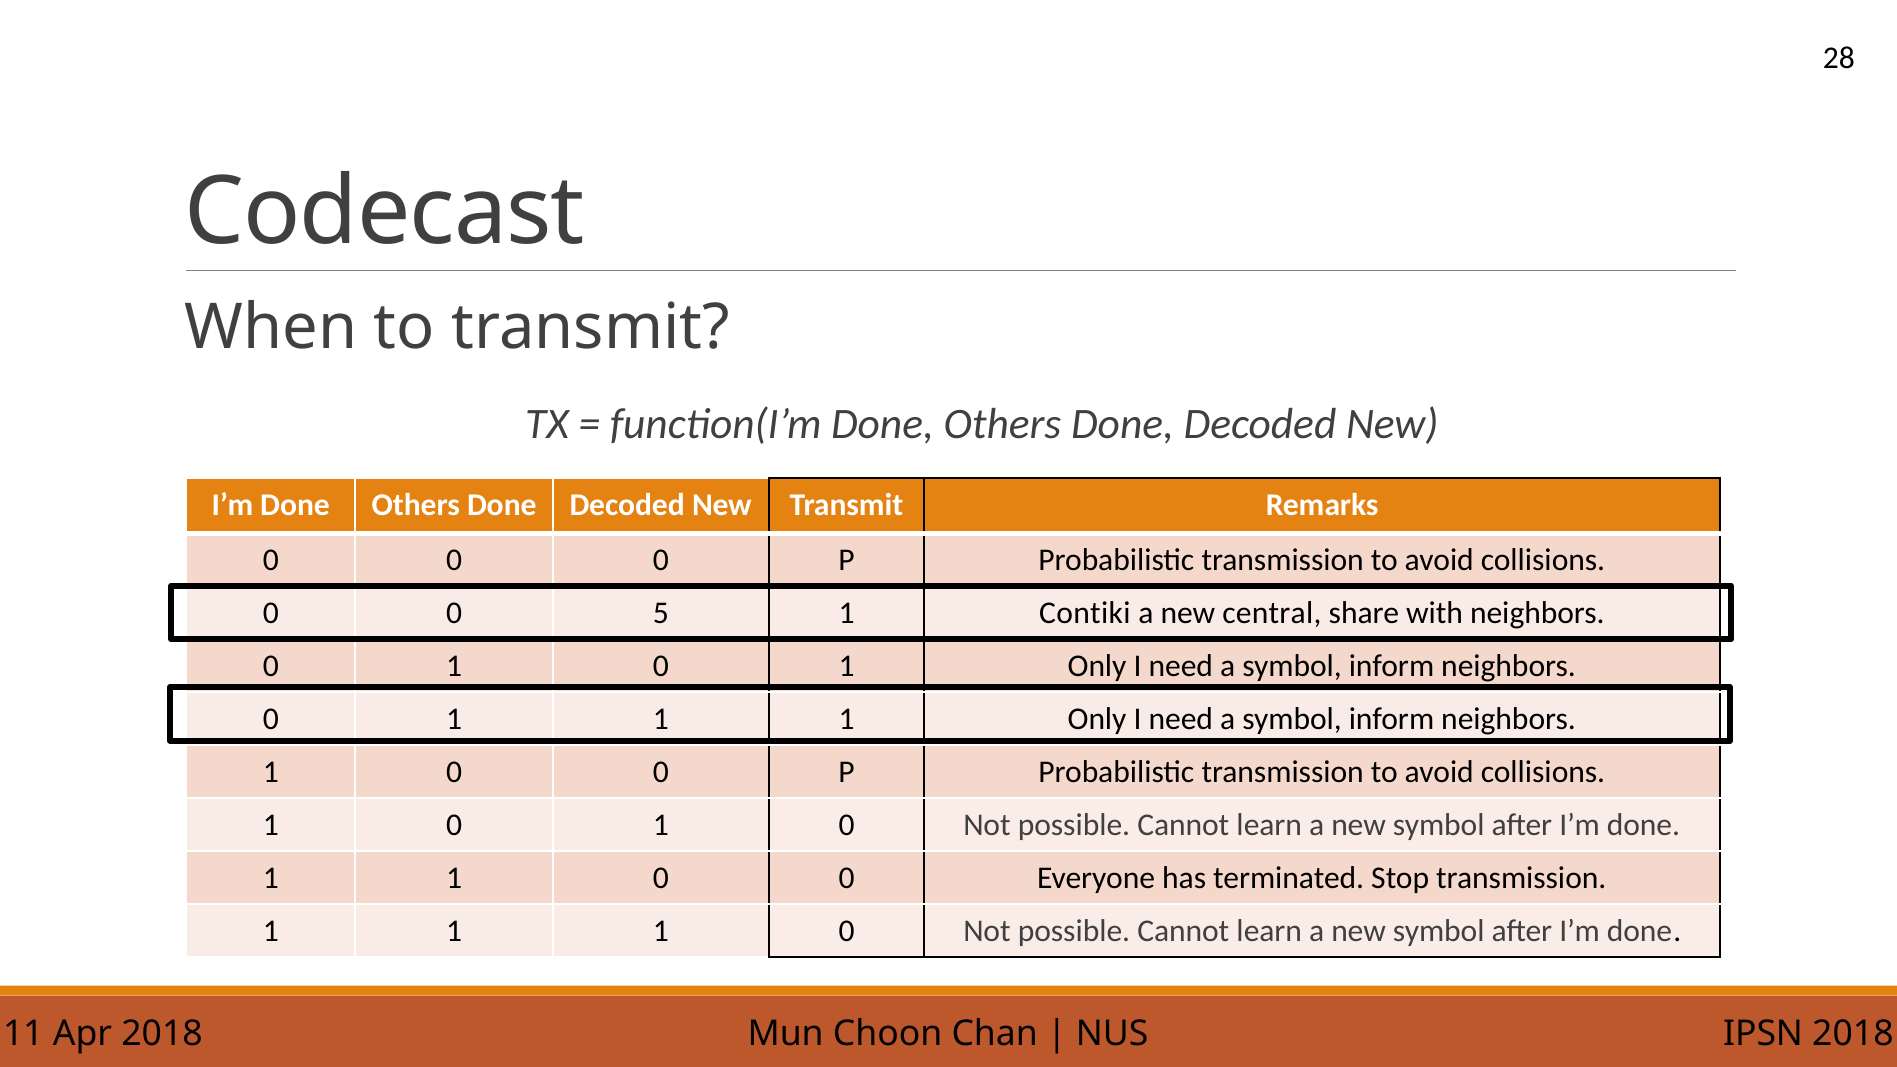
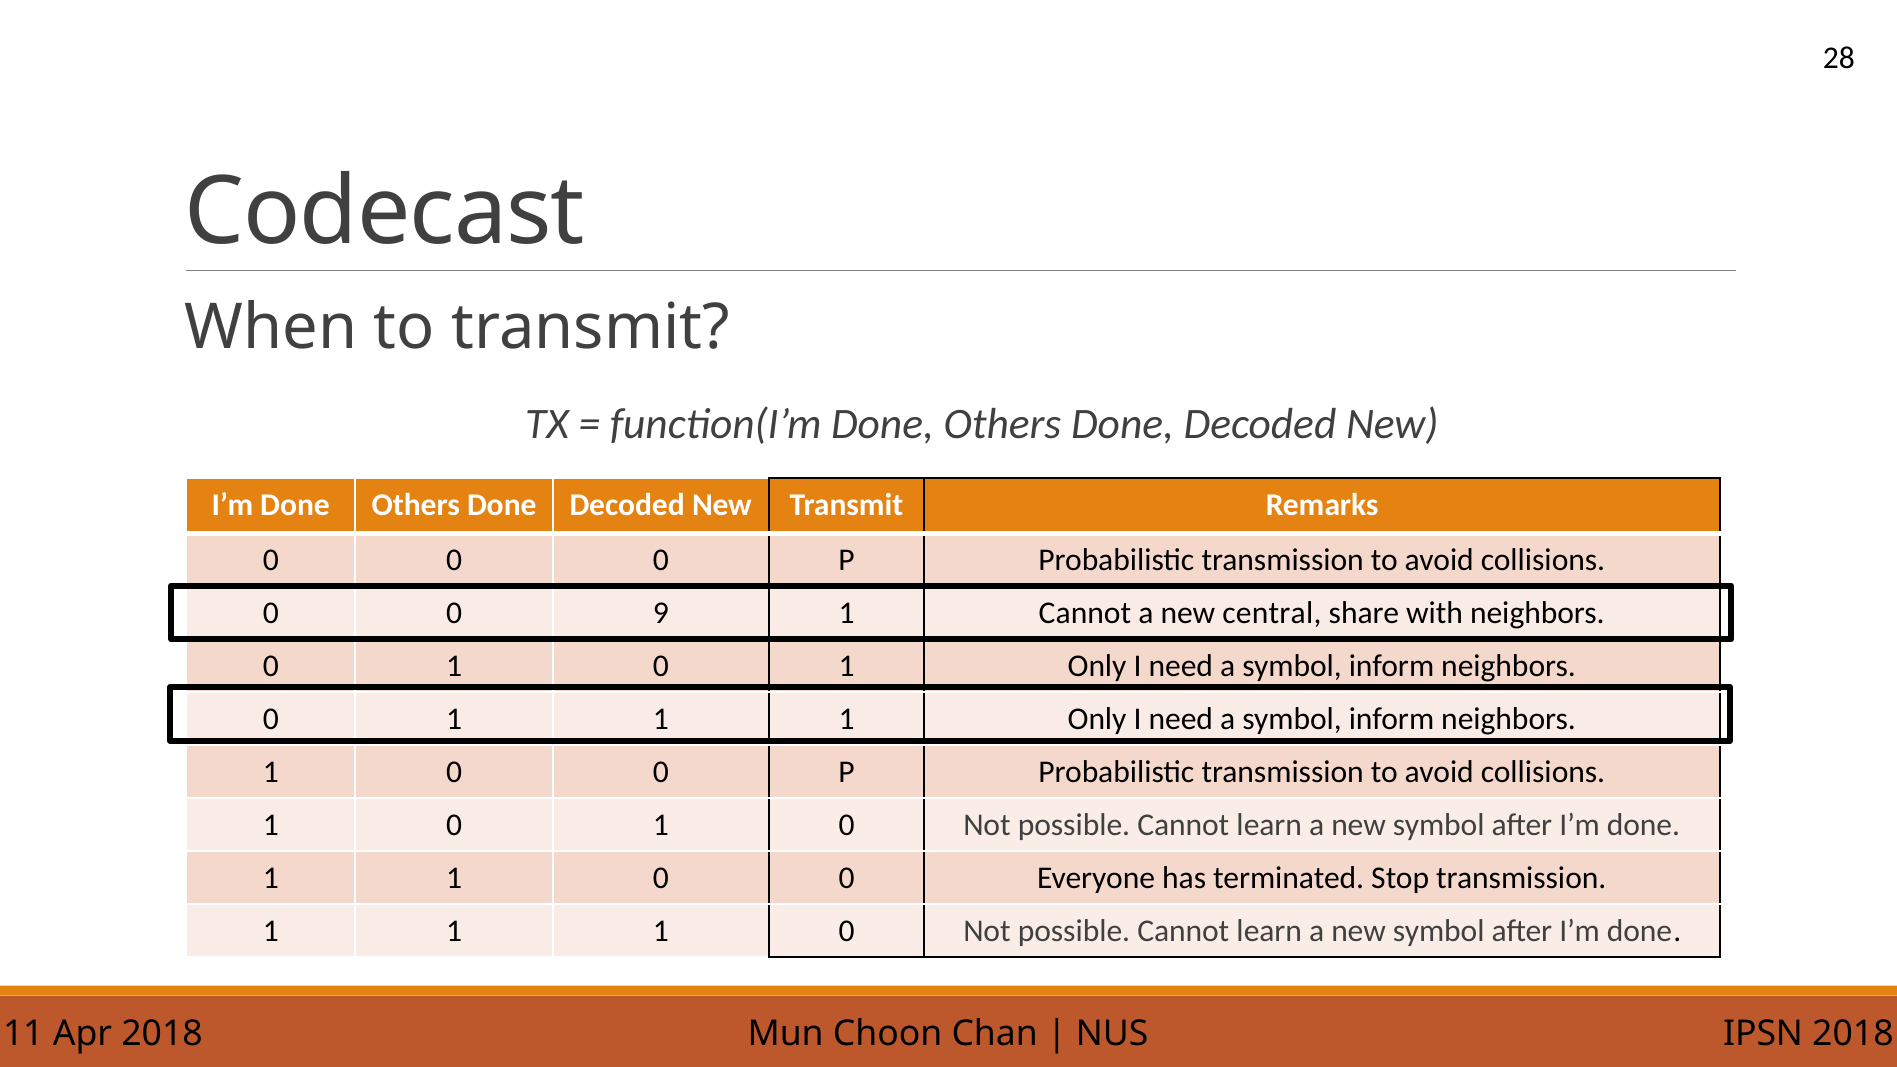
5: 5 -> 9 (661, 613)
1 Contiki: Contiki -> Cannot (1085, 613)
